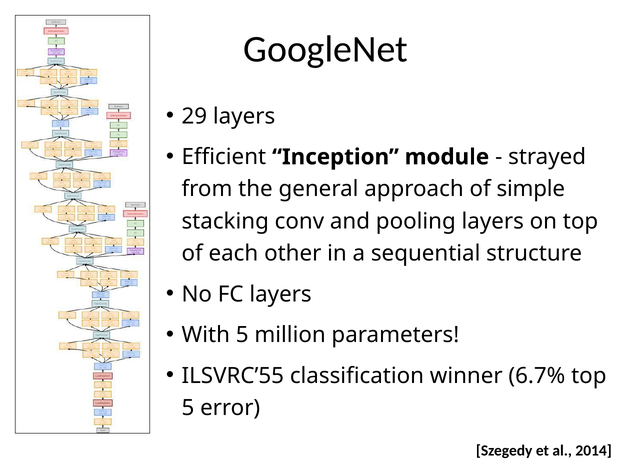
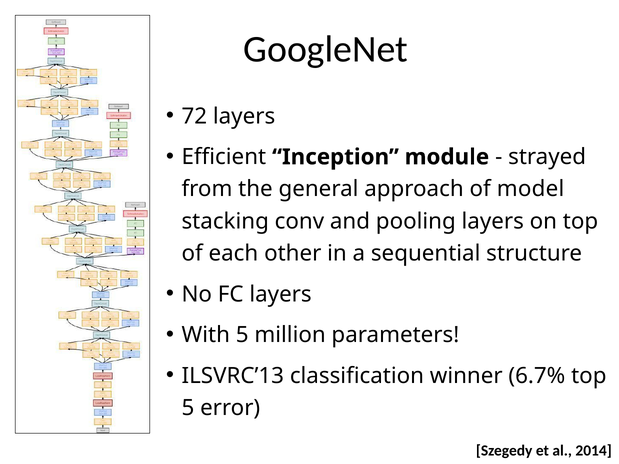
29: 29 -> 72 (194, 116)
simple: simple -> model (531, 189)
ILSVRC’55: ILSVRC’55 -> ILSVRC’13 (233, 376)
